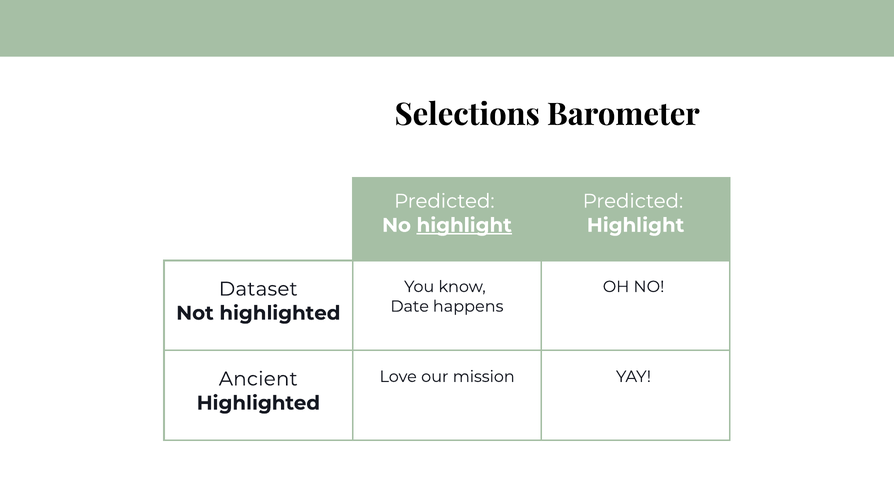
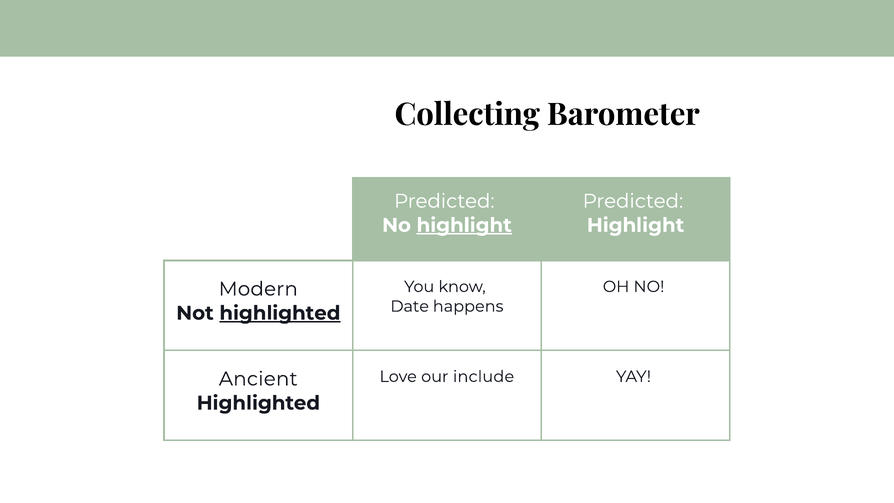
Selections: Selections -> Collecting (467, 115)
Dataset: Dataset -> Modern (258, 289)
highlighted underline: none -> present (280, 313)
mission: mission -> include (484, 377)
